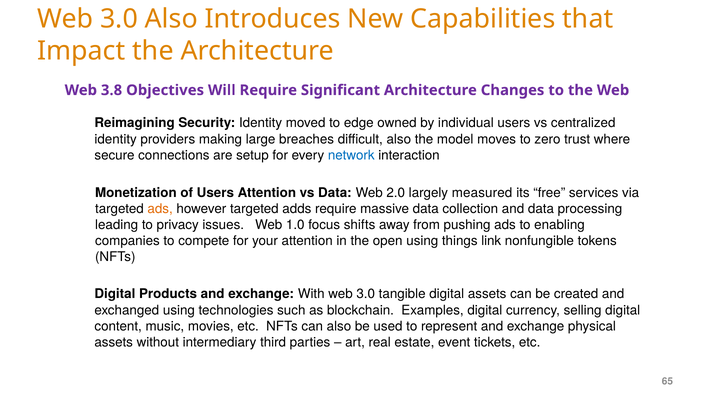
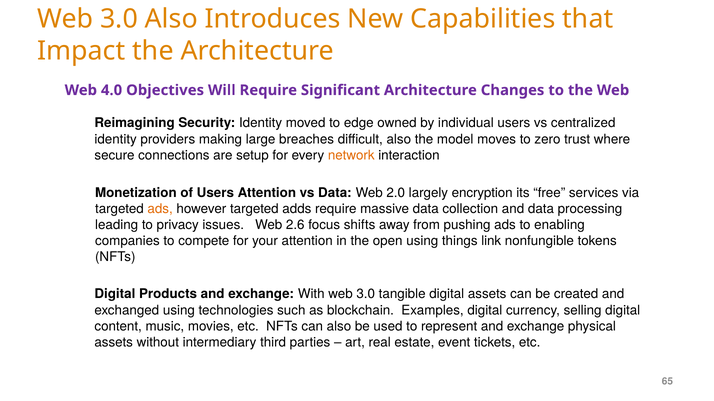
3.8: 3.8 -> 4.0 (112, 90)
network colour: blue -> orange (351, 155)
measured: measured -> encryption (482, 193)
1.0: 1.0 -> 2.6 (295, 225)
